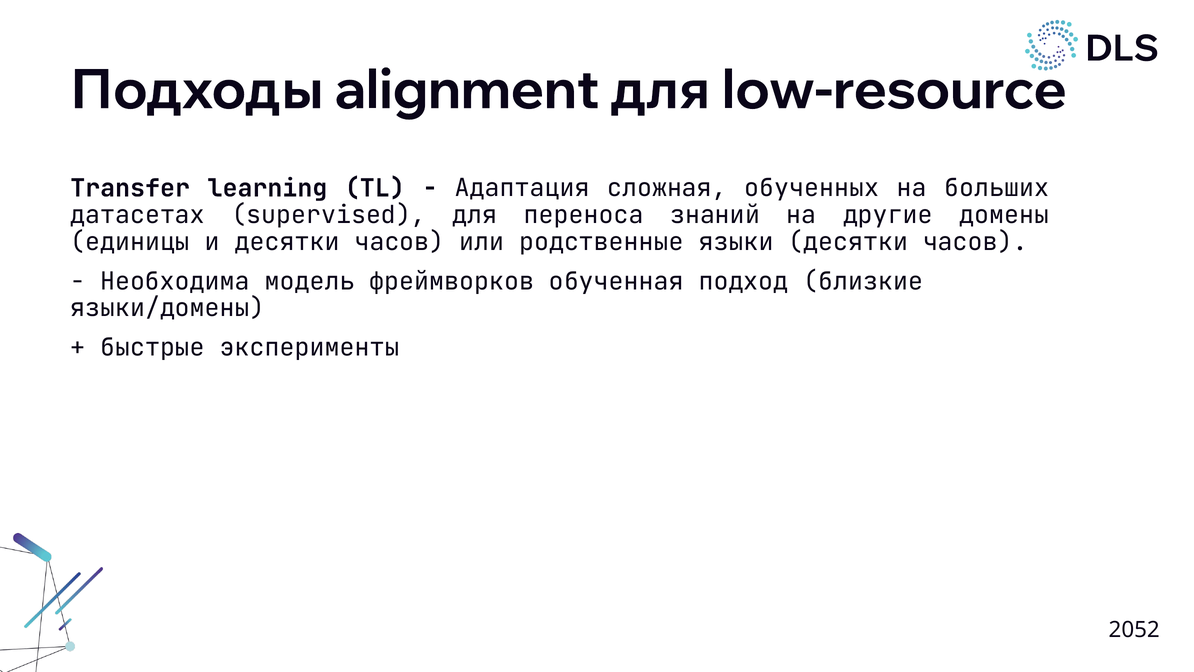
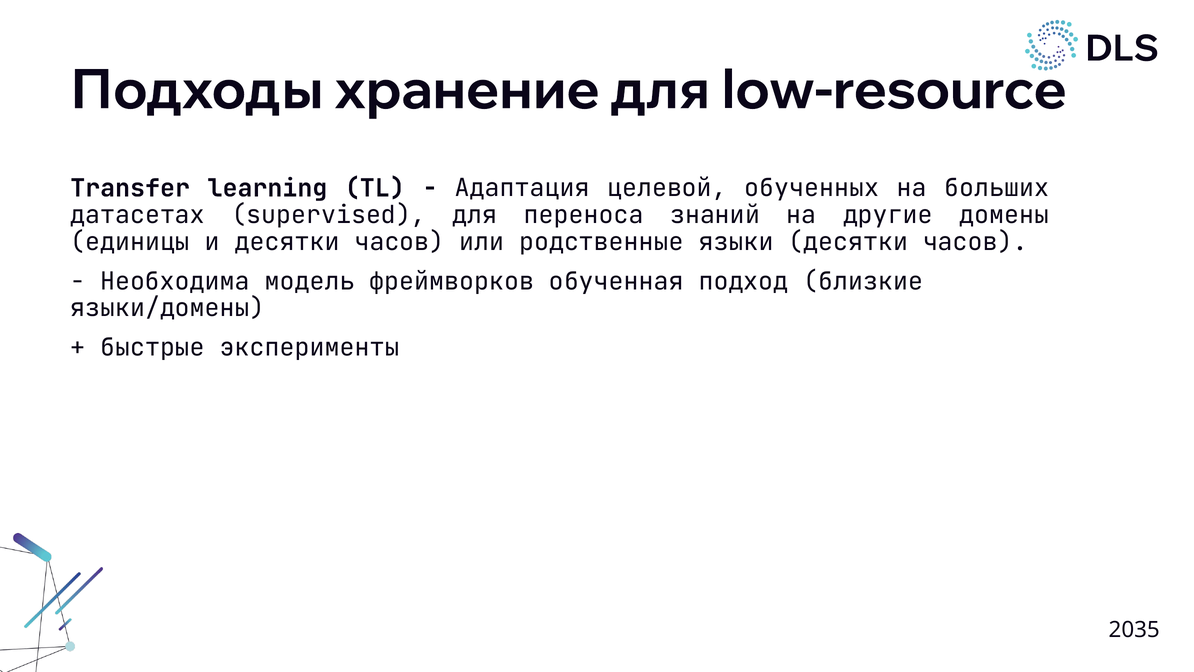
alignment: alignment -> хранение (467, 90)
сложная: сложная -> целевой (667, 188)
2052: 2052 -> 2035 (1134, 630)
